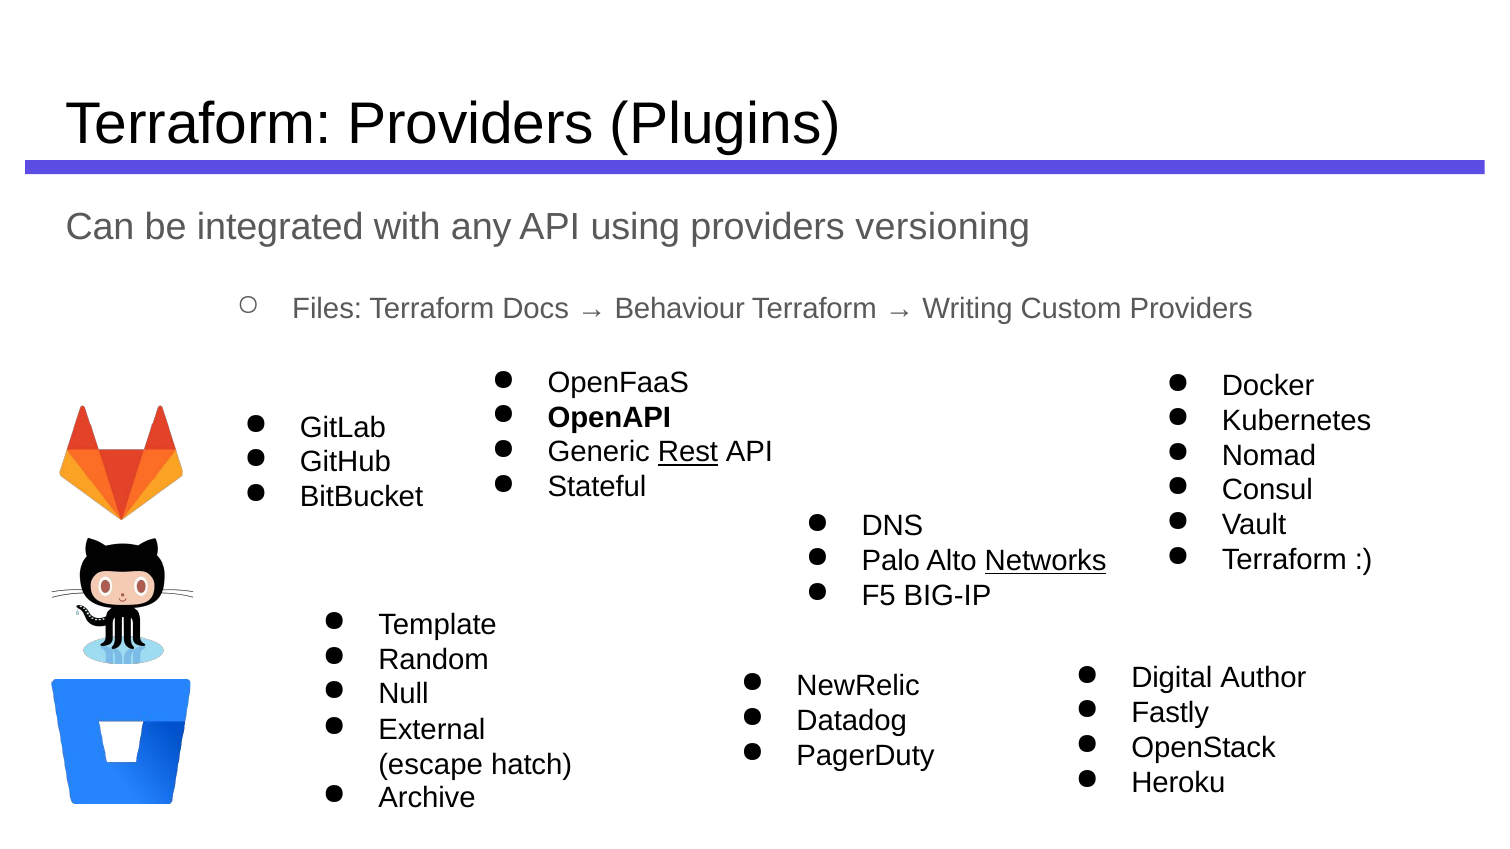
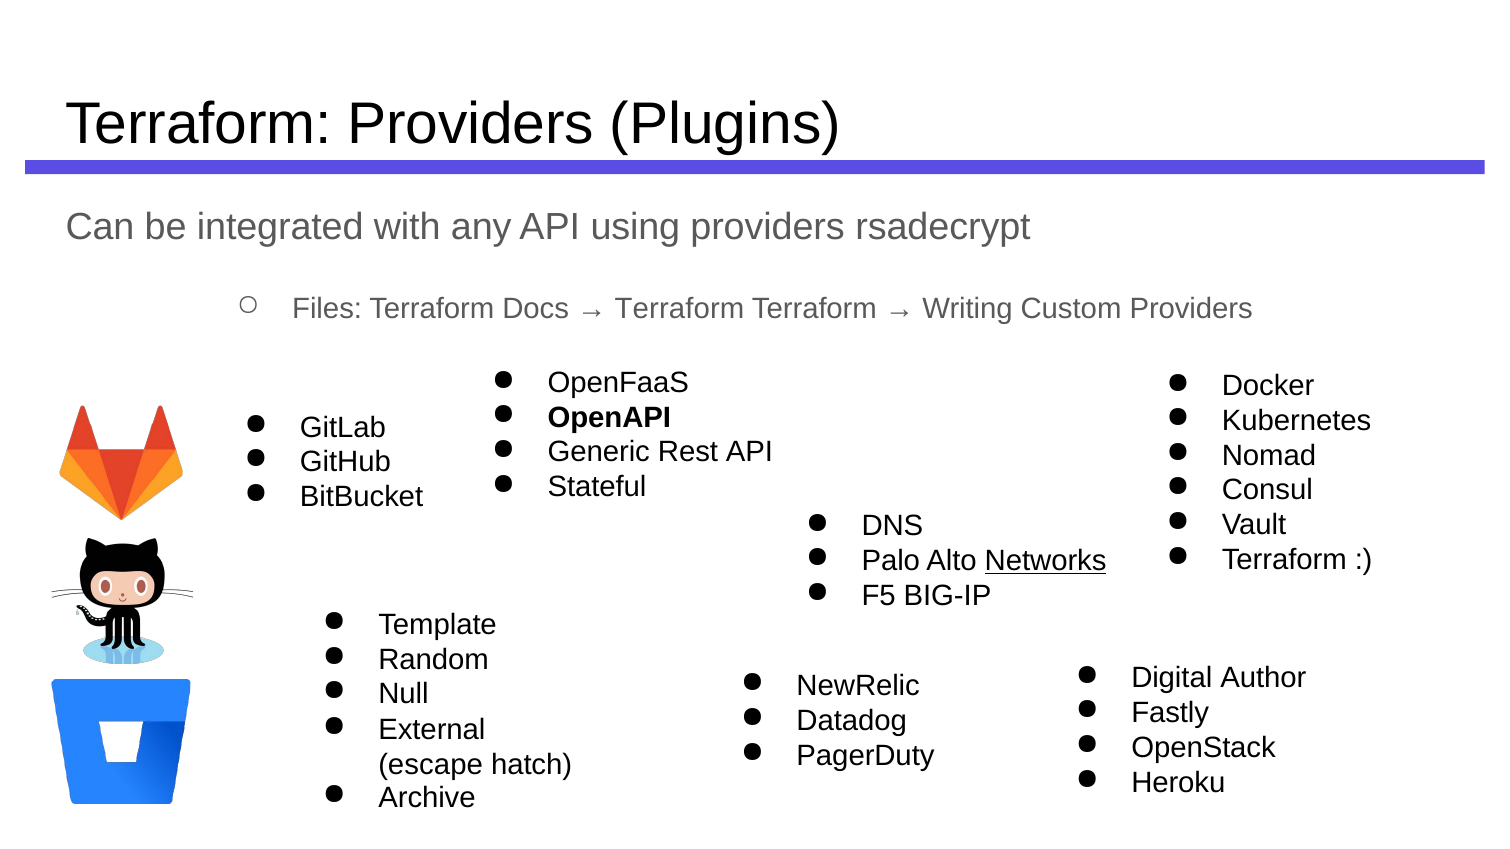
versioning: versioning -> rsadecrypt (943, 228)
Behaviour: Behaviour -> Terraform (680, 309)
Rest underline: present -> none (688, 453)
